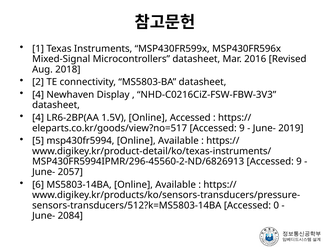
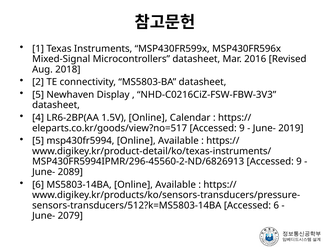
4: 4 -> 5 (38, 95)
Online Accessed: Accessed -> Calendar (190, 118)
2057: 2057 -> 2089 (70, 172)
Accessed 0: 0 -> 6 (276, 206)
2084: 2084 -> 2079 (70, 216)
